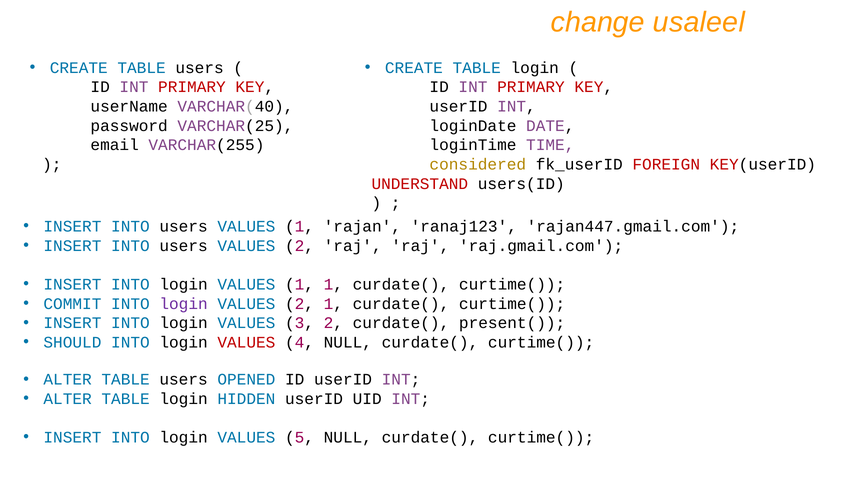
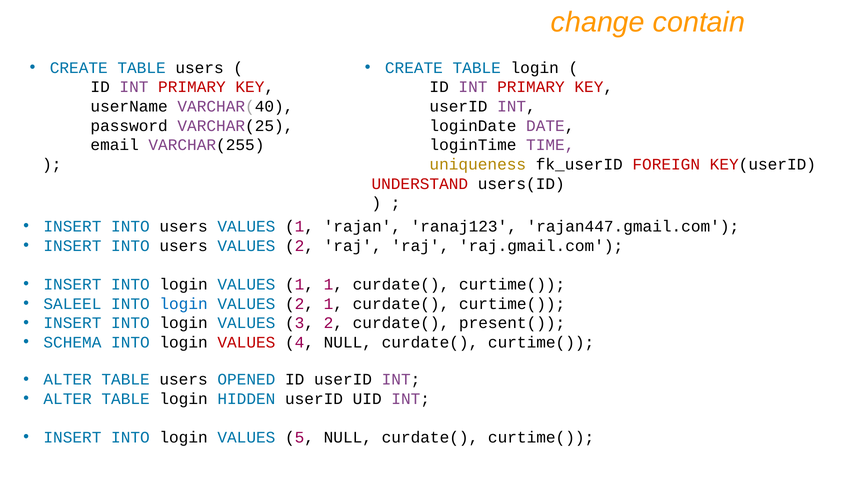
usaleel: usaleel -> contain (699, 22)
considered: considered -> uniqueness (478, 164)
COMMIT: COMMIT -> SALEEL (72, 304)
login colour: purple -> blue (184, 304)
SHOULD: SHOULD -> SCHEMA (72, 343)
